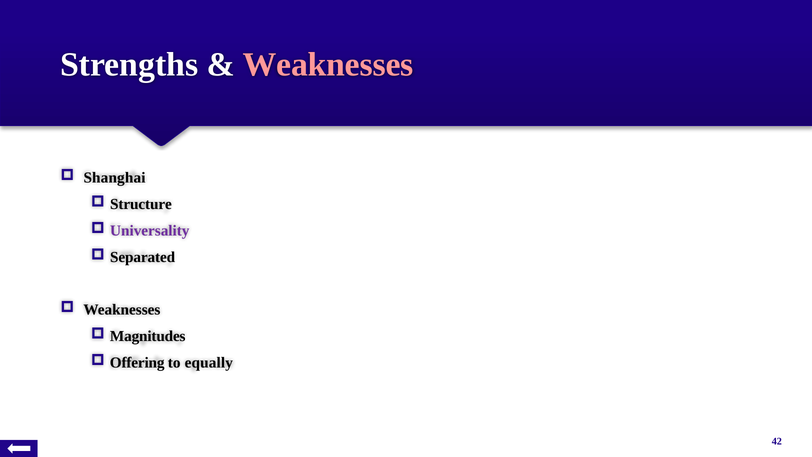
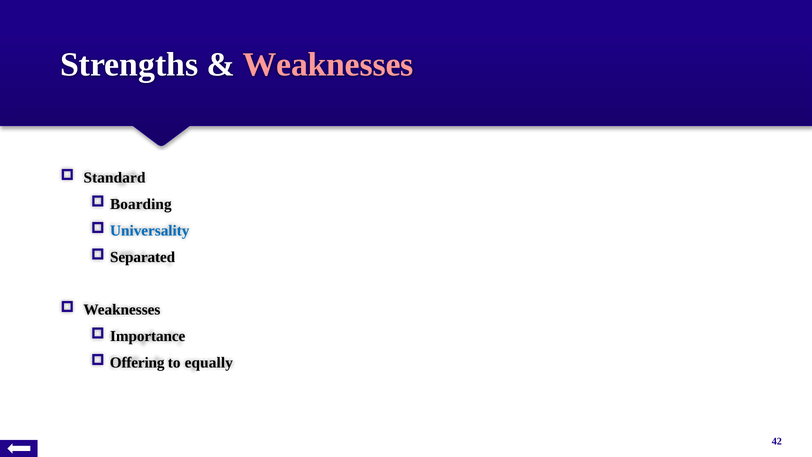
Shanghai: Shanghai -> Standard (114, 178)
Structure: Structure -> Boarding (141, 204)
Universality colour: purple -> blue (150, 231)
Magnitudes: Magnitudes -> Importance (148, 336)
